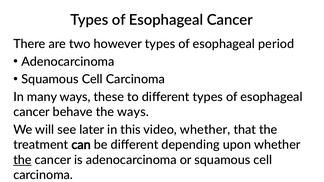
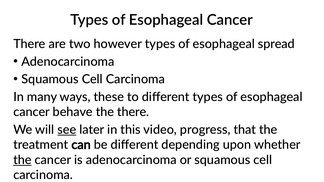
period: period -> spread (276, 44)
the ways: ways -> there (133, 112)
see underline: none -> present (67, 130)
video whether: whether -> progress (205, 130)
